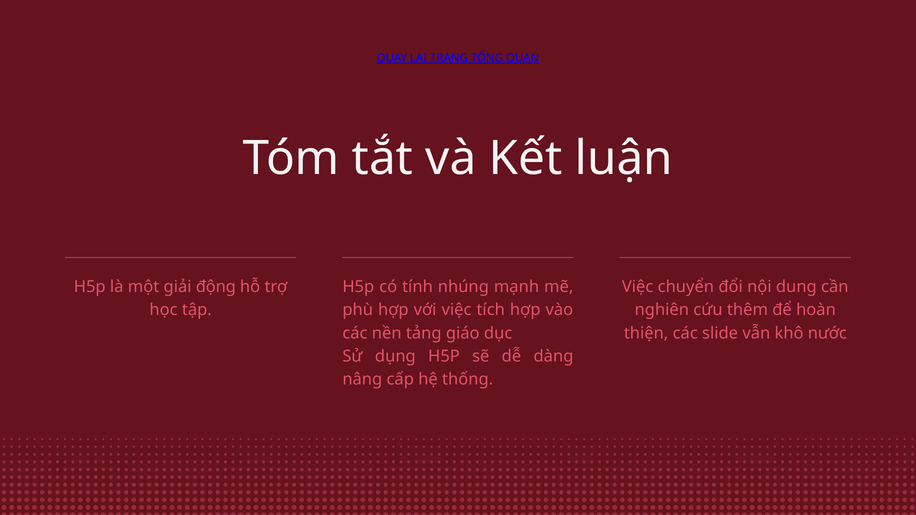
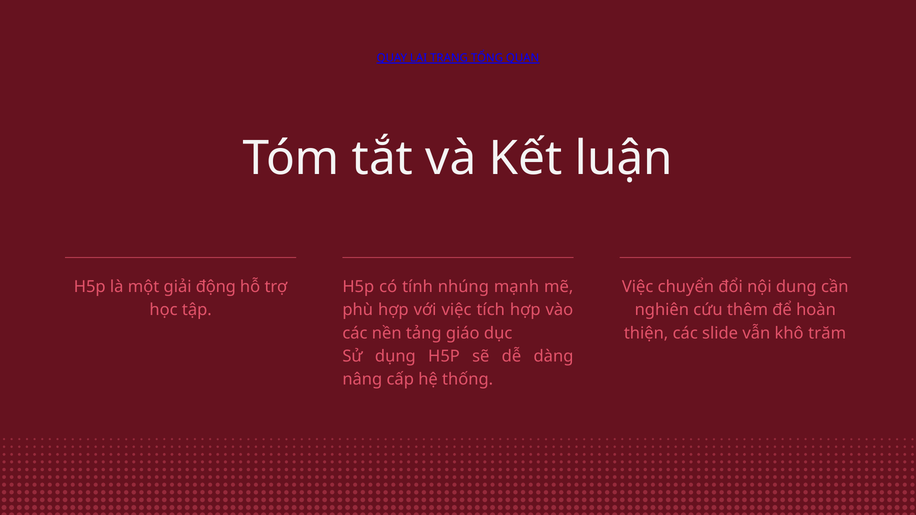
nước: nước -> trăm (827, 333)
